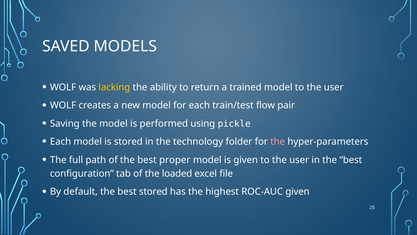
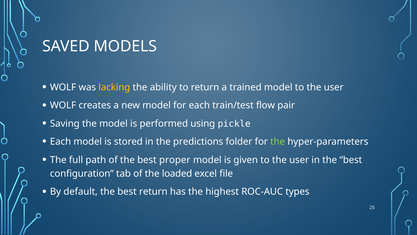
technology: technology -> predictions (198, 141)
the colour: pink -> light green (278, 141)
best stored: stored -> return (153, 191)
ROC-AUC given: given -> types (297, 191)
